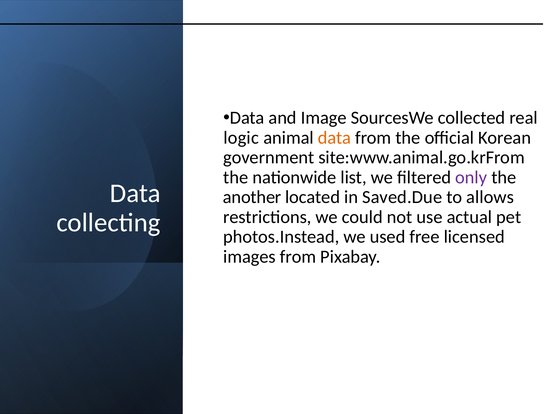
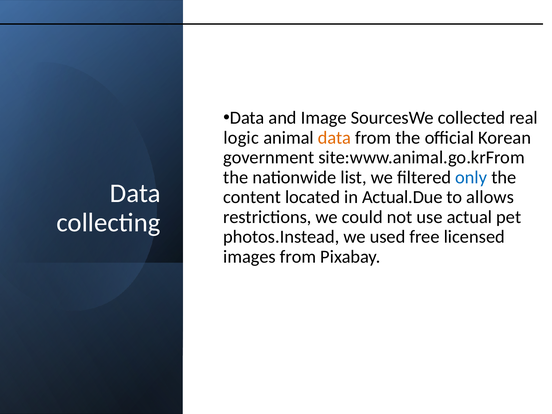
only colour: purple -> blue (471, 177)
another: another -> content (252, 197)
Saved.Due: Saved.Due -> Actual.Due (402, 197)
